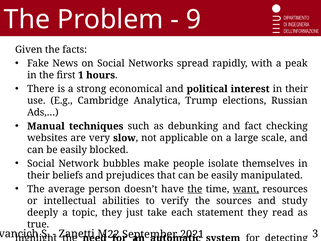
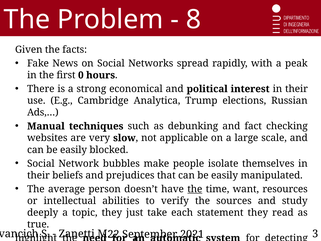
9: 9 -> 8 (194, 19)
1: 1 -> 0 (81, 75)
want underline: present -> none (246, 189)
